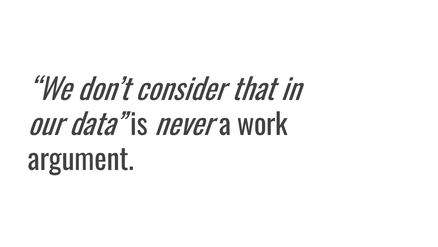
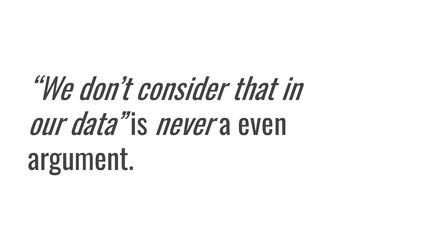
work: work -> even (262, 125)
